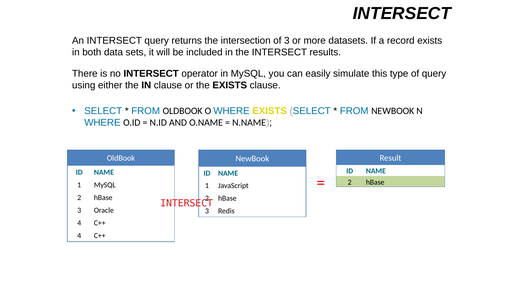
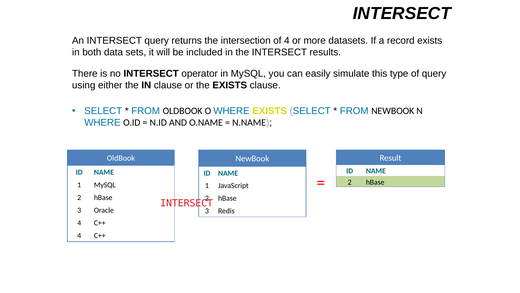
of 3: 3 -> 4 (287, 41)
